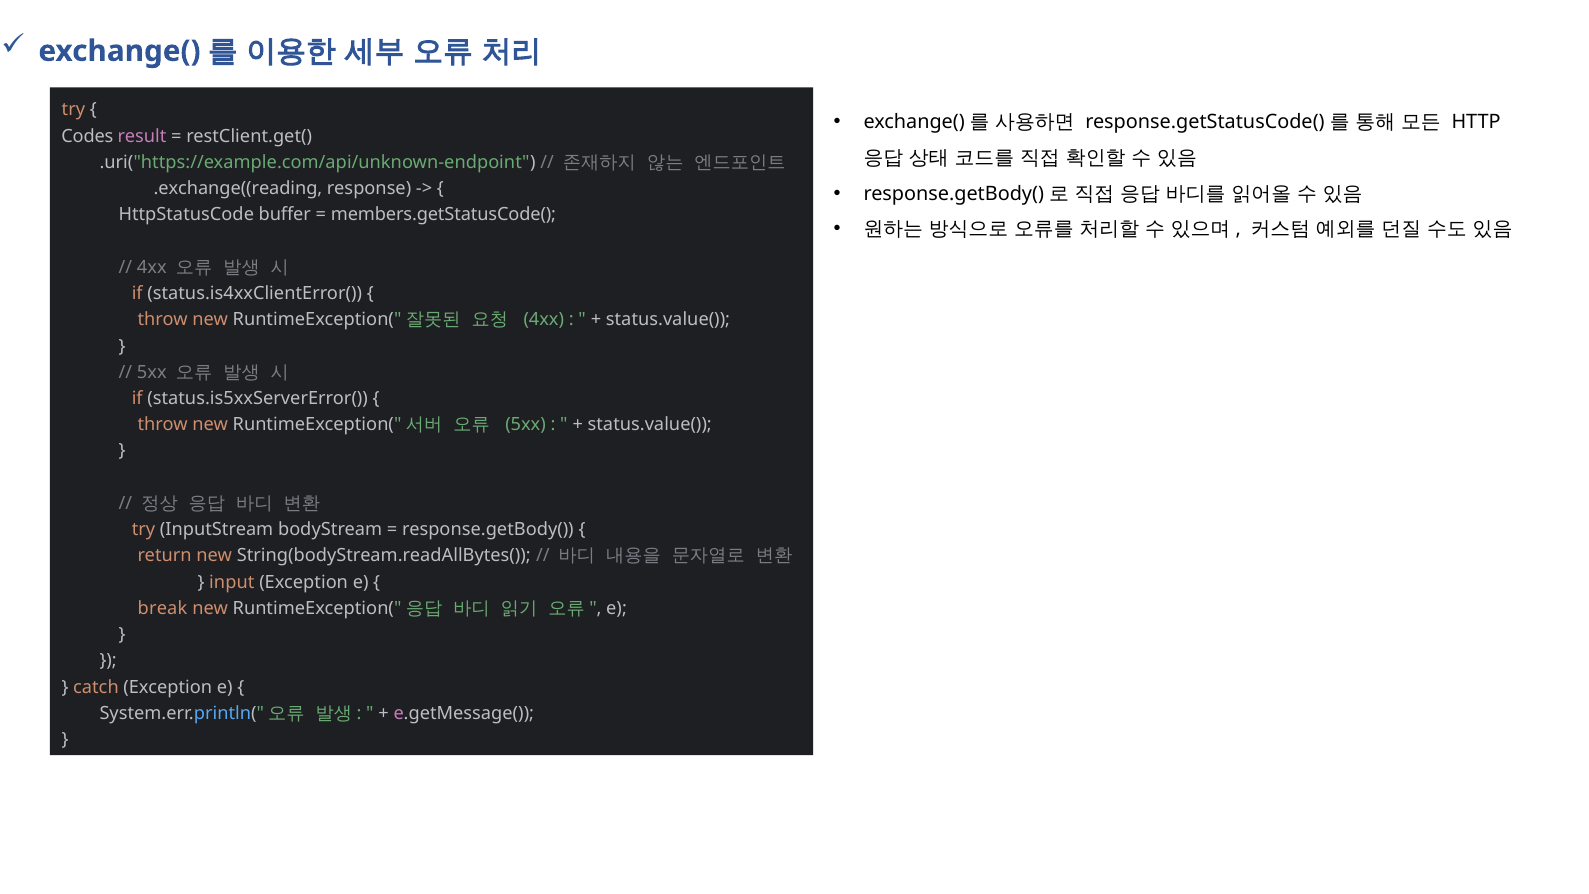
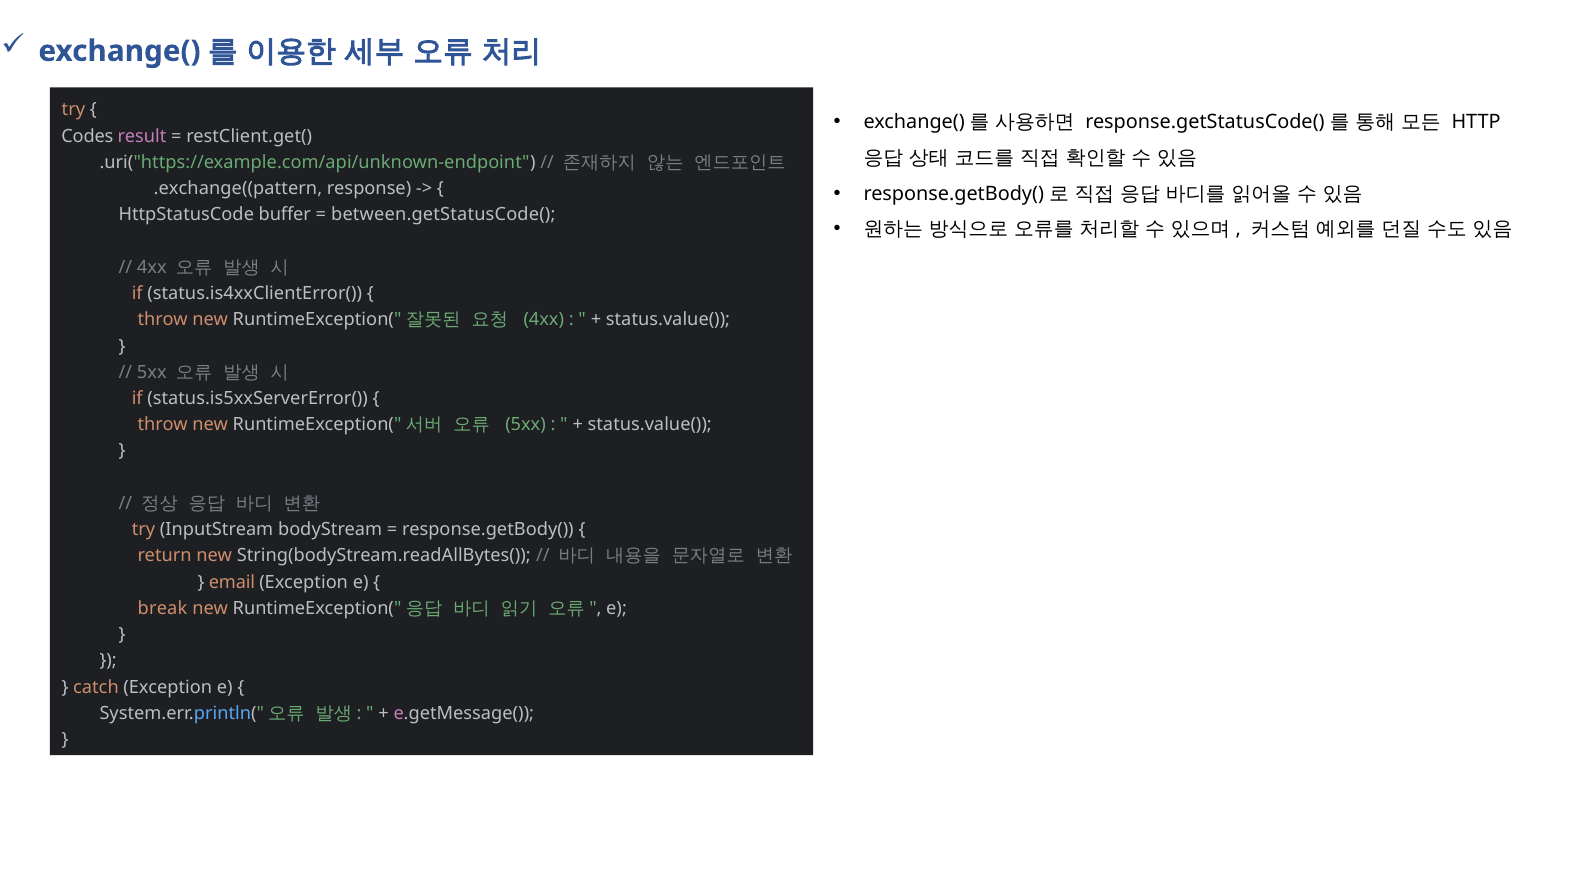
.exchange((reading: .exchange((reading -> .exchange((pattern (238, 189)
members.getStatusCode(: members.getStatusCode( -> between.getStatusCode( (443, 215)
input: input -> email (232, 582)
